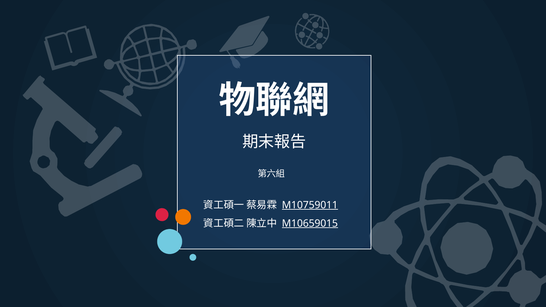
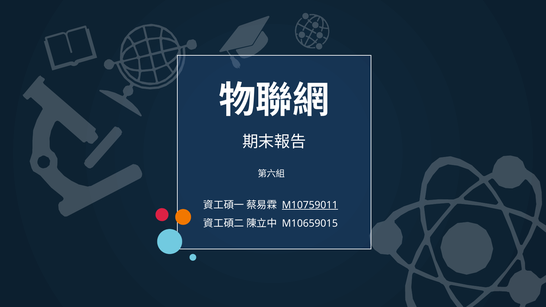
M10659015 underline: present -> none (310, 223)
